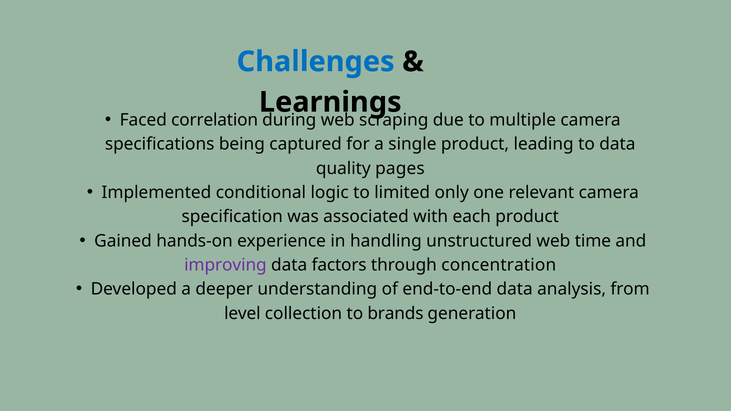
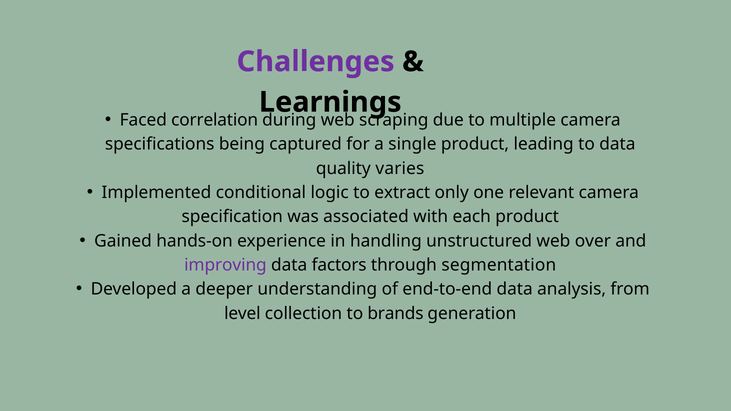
Challenges colour: blue -> purple (316, 62)
pages: pages -> varies (400, 169)
limited: limited -> extract (402, 193)
time: time -> over (593, 241)
concentration: concentration -> segmentation (499, 265)
